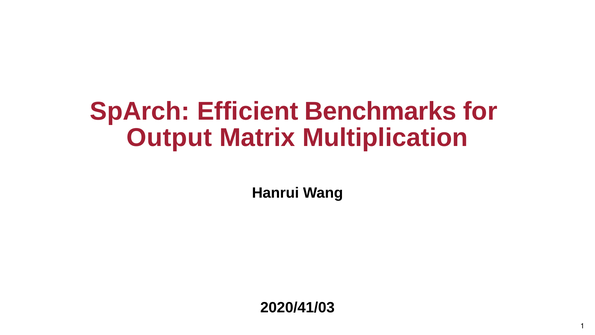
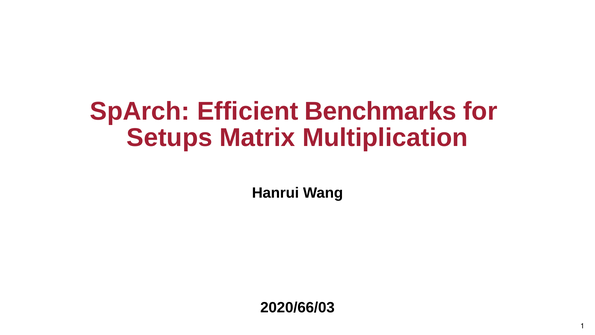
Output: Output -> Setups (169, 137)
2020/41/03: 2020/41/03 -> 2020/66/03 (297, 307)
